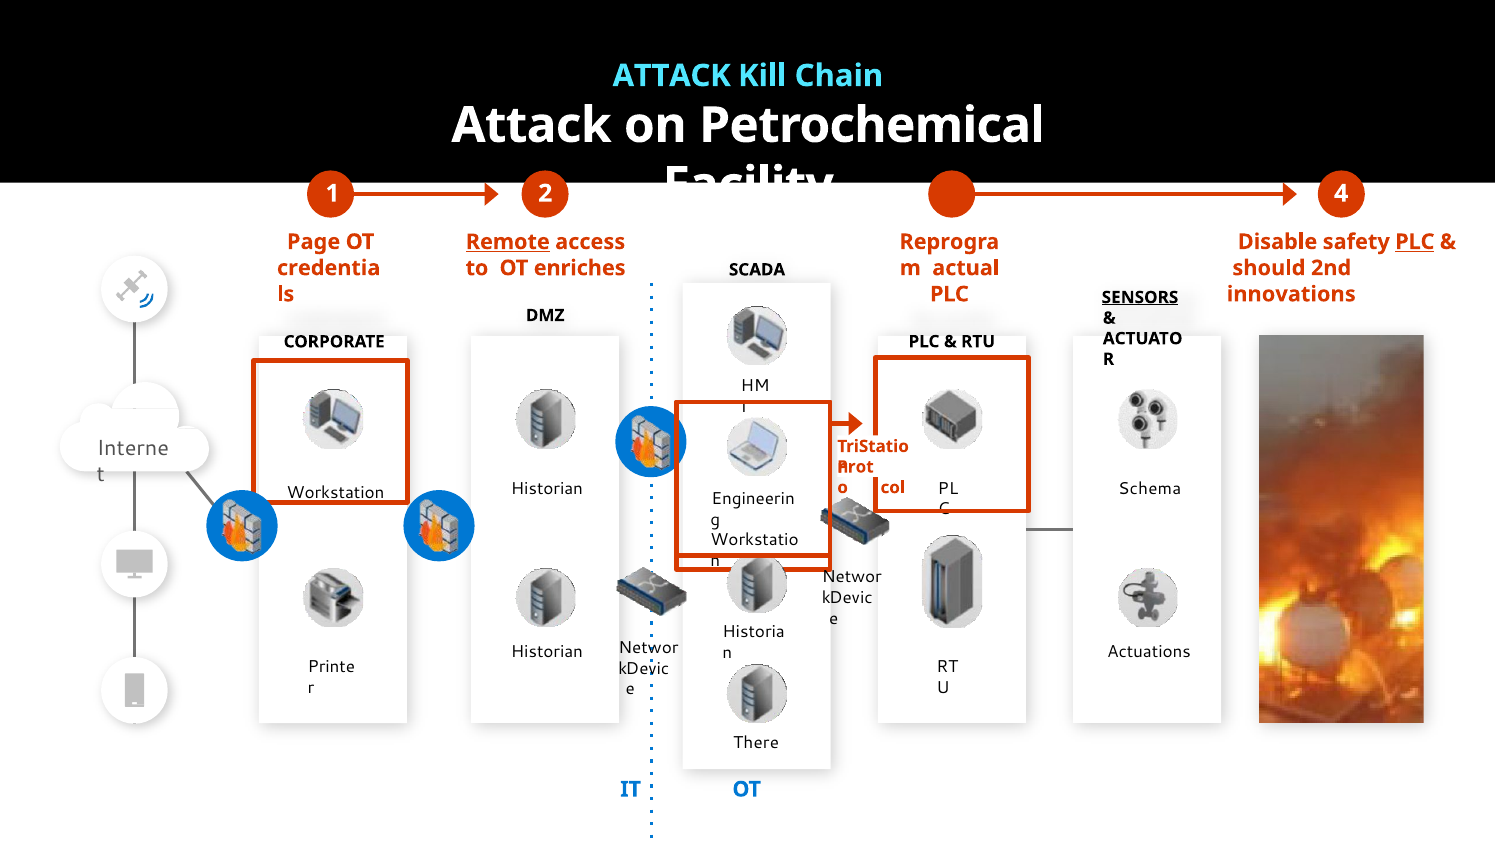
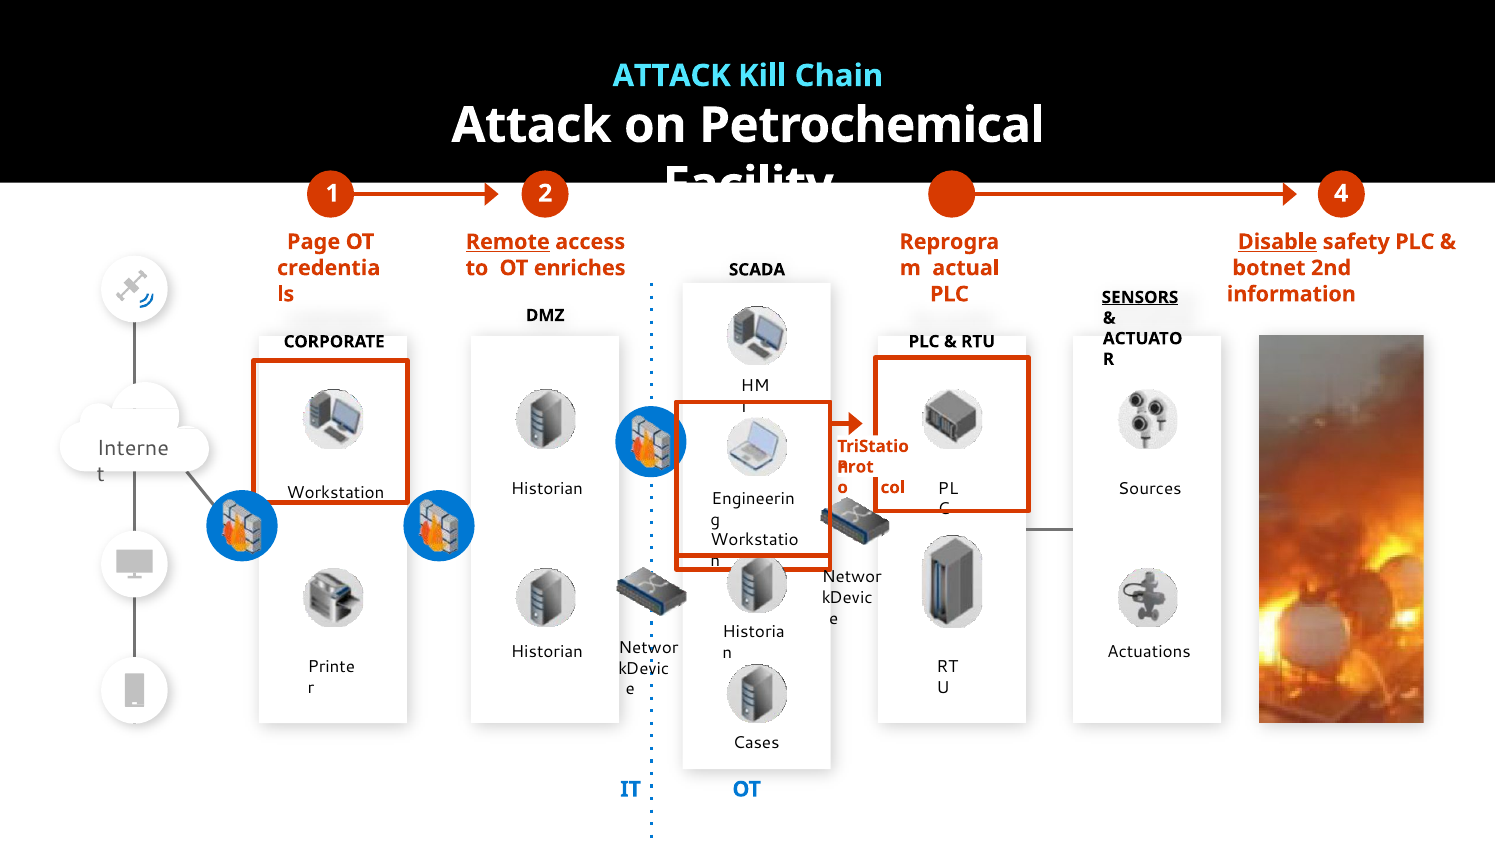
Disable underline: none -> present (1278, 242)
PLC underline: present -> none (1415, 242)
should: should -> botnet (1269, 268)
innovations: innovations -> information (1291, 294)
Schema: Schema -> Sources (1150, 489)
There: There -> Cases (756, 743)
